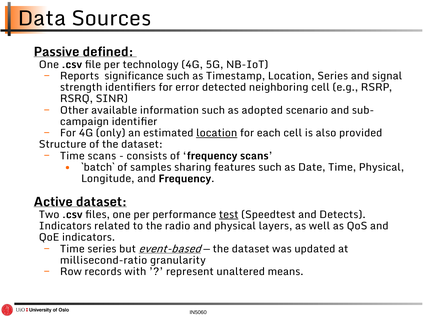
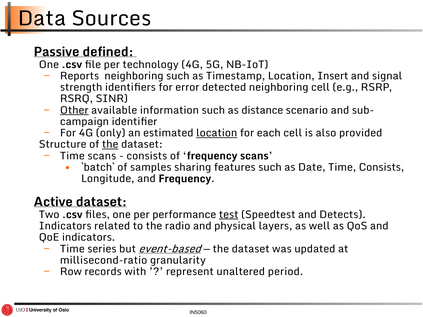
Reports significance: significance -> neighboring (134, 76)
Location Series: Series -> Insert (333, 76)
Other underline: none -> present (74, 110)
adopted: adopted -> distance (262, 110)
the underline: none -> present (110, 145)
Time Physical: Physical -> Consists (381, 167)
means: means -> period (285, 272)
